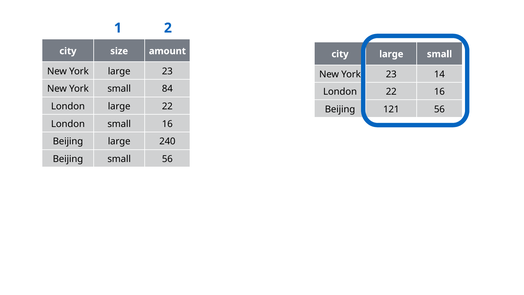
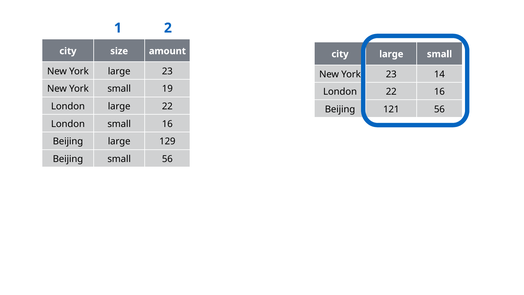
84: 84 -> 19 (167, 89)
240: 240 -> 129 (167, 141)
